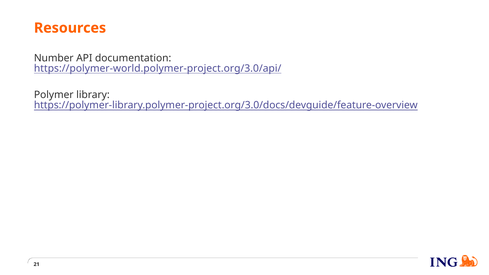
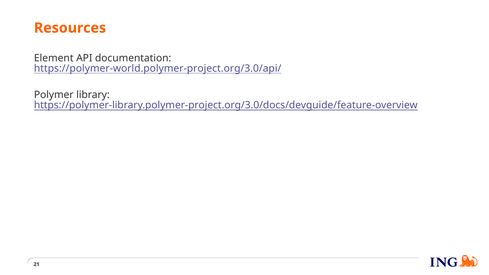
Number: Number -> Element (54, 58)
